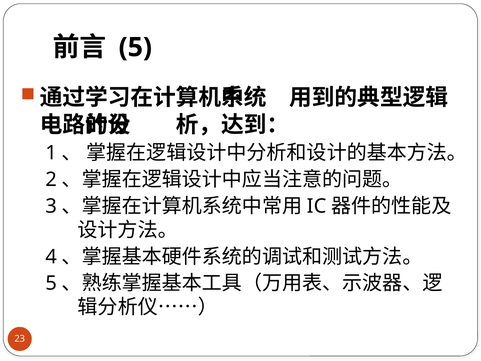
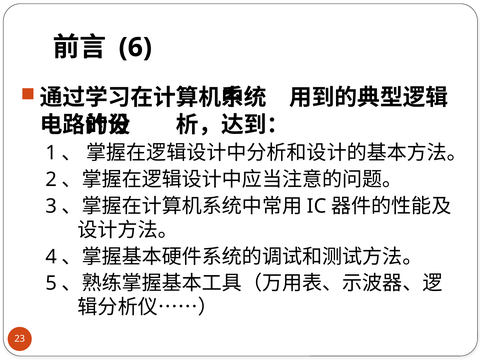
5: 5 -> 6 (135, 47)
